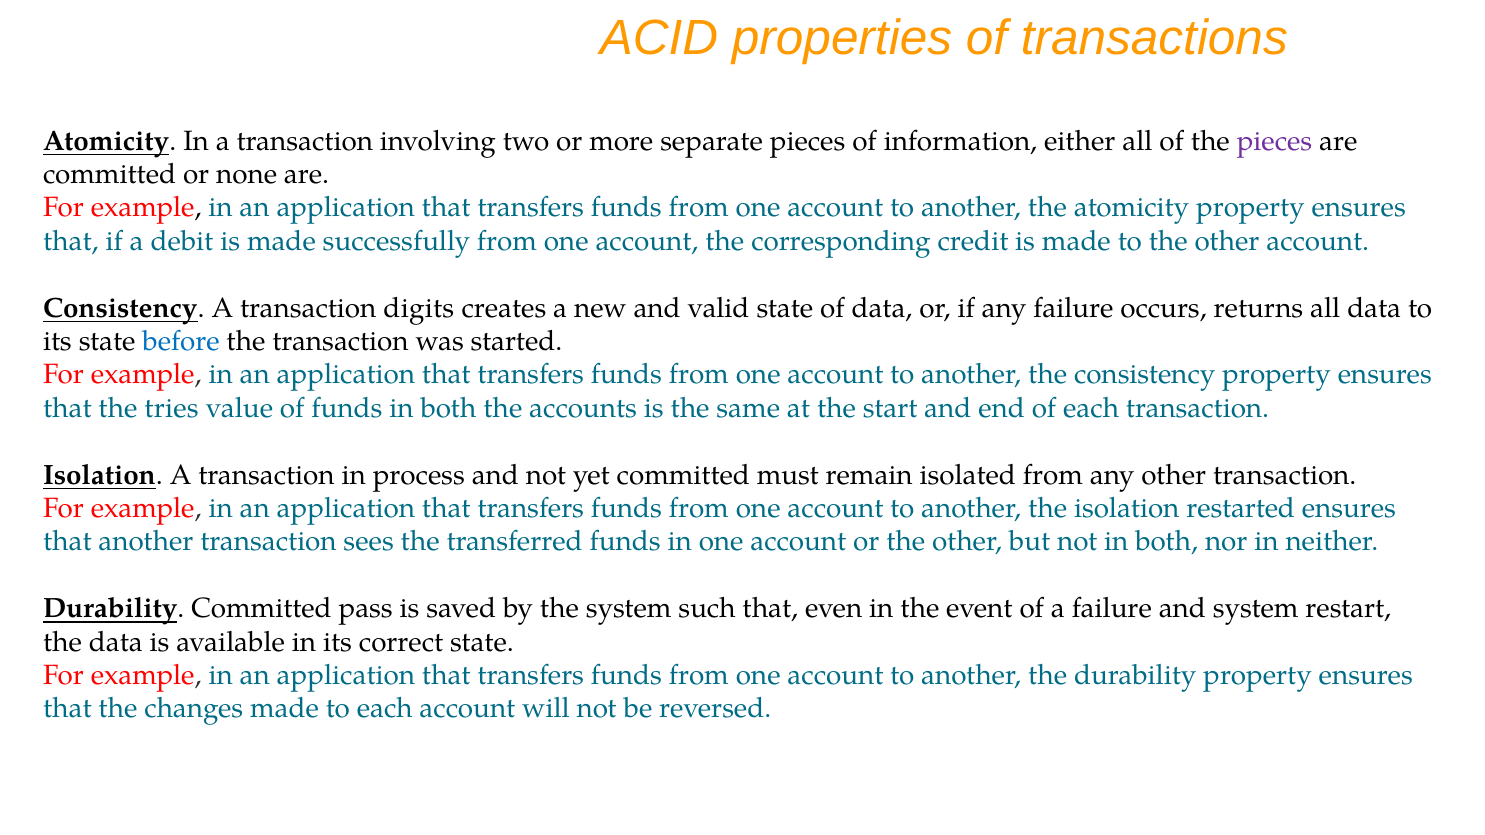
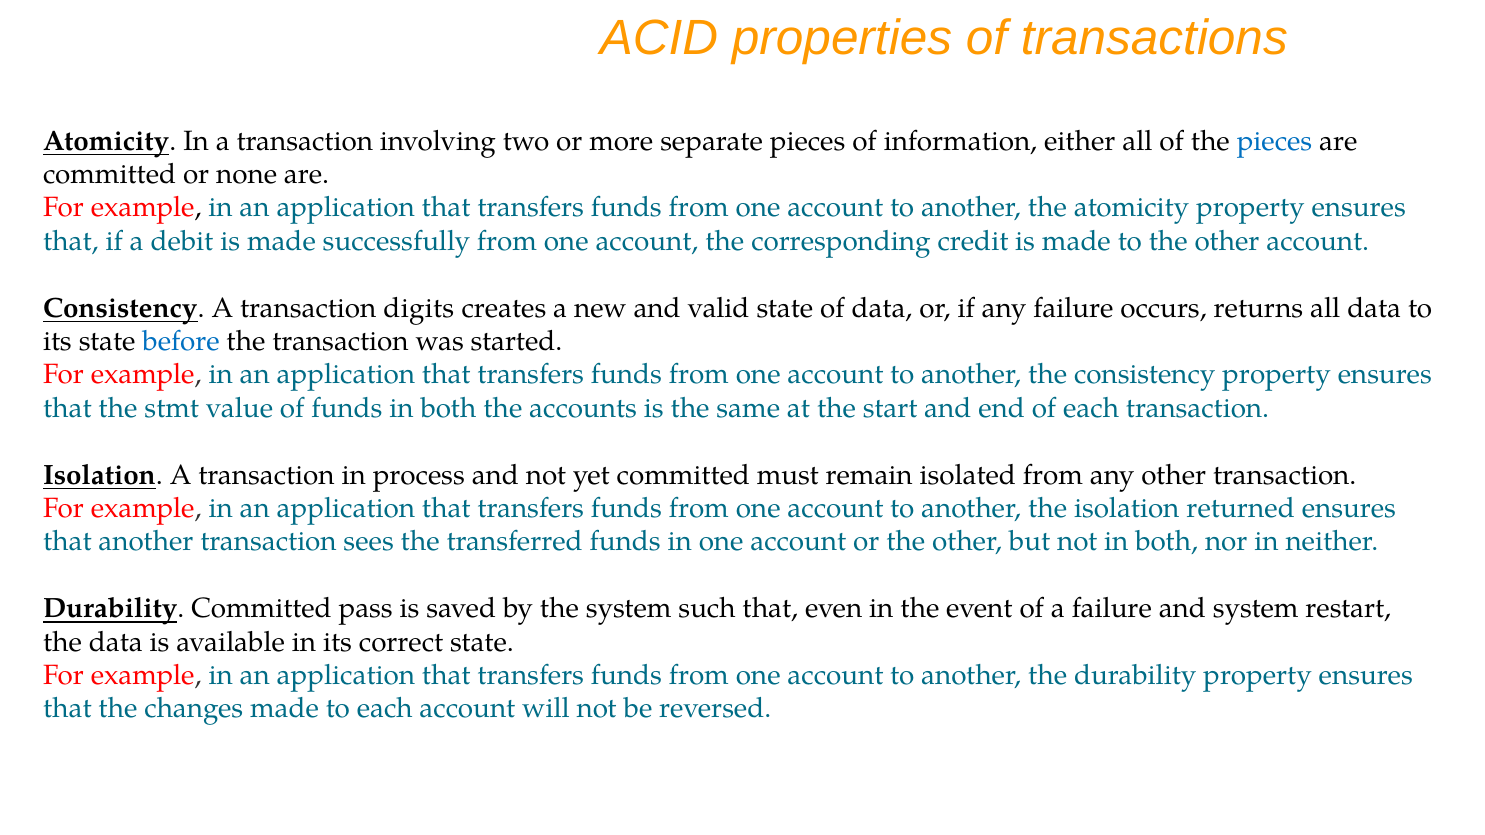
pieces colour: purple -> blue (1275, 141)
tries: tries -> stmt (172, 408)
restarted: restarted -> returned (1241, 508)
